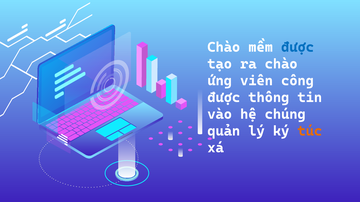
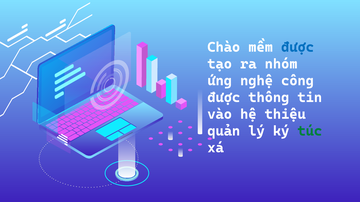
ra chào: chào -> nhóm (281, 64)
viên: viên -> nghệ (257, 81)
chúng: chúng -> thiệu (285, 114)
túc colour: orange -> green (310, 131)
